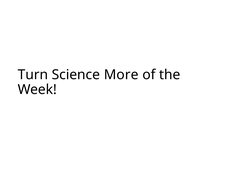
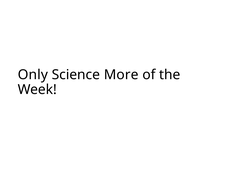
Turn: Turn -> Only (33, 75)
